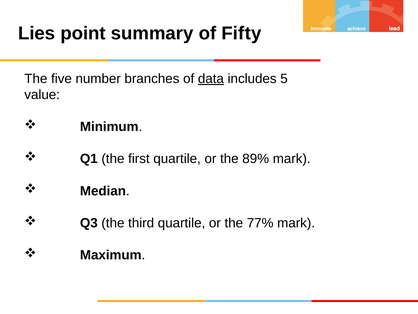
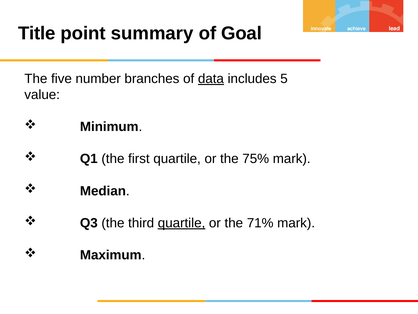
Lies: Lies -> Title (37, 33)
Fifty: Fifty -> Goal (242, 33)
89%: 89% -> 75% (256, 159)
quartile underline: none -> present (182, 223)
77%: 77% -> 71% (260, 223)
